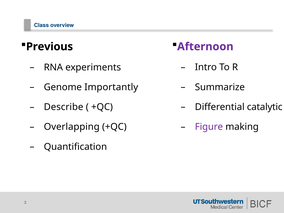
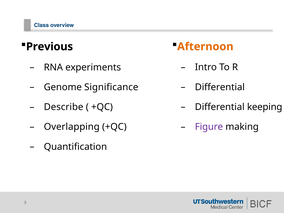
Afternoon colour: purple -> orange (205, 47)
Summarize: Summarize -> Differential (220, 87)
Importantly: Importantly -> Significance (111, 87)
catalytic: catalytic -> keeping (265, 107)
